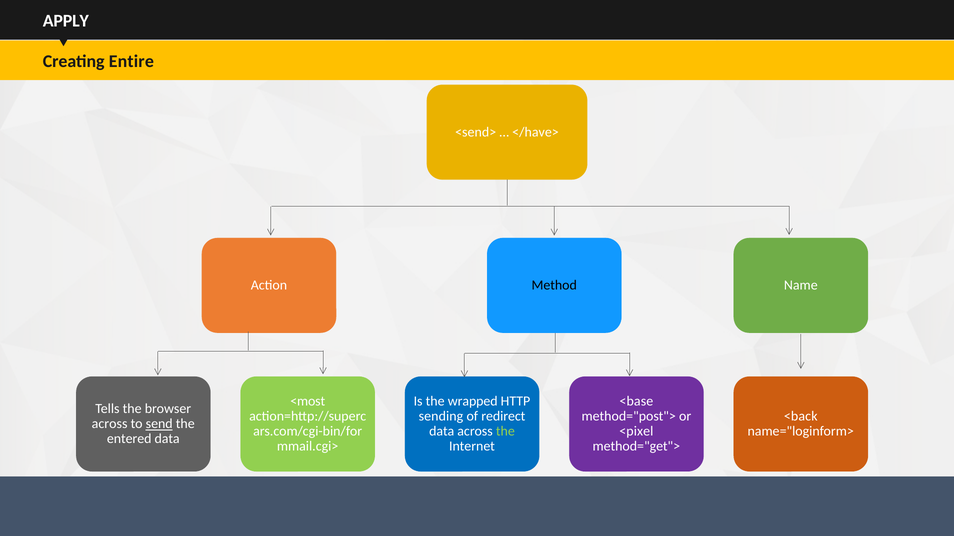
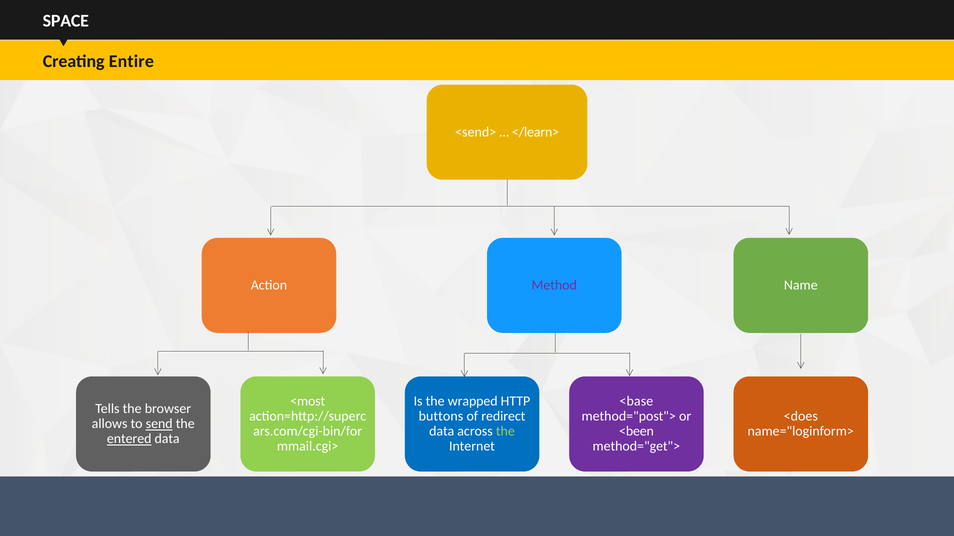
APPLY: APPLY -> SPACE (66, 21)
</have>: </have> -> </learn> (536, 132)
Method colour: black -> purple (554, 286)
sending: sending -> buttons (441, 417)
<back: <back -> <does (801, 417)
across: across -> allows (110, 424)
<pixel: <pixel -> <been (636, 432)
entered underline: none -> present (129, 439)
